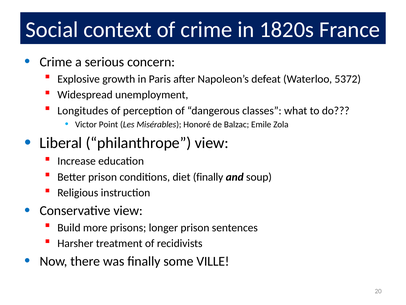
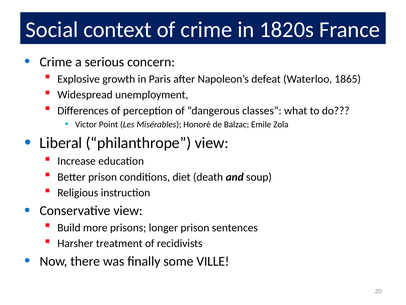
5372: 5372 -> 1865 (348, 79)
Longitudes: Longitudes -> Differences (83, 110)
diet finally: finally -> death (208, 177)
